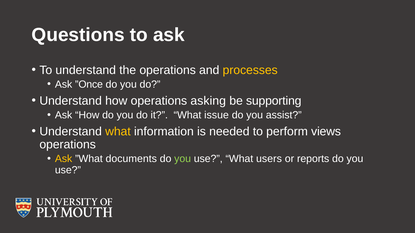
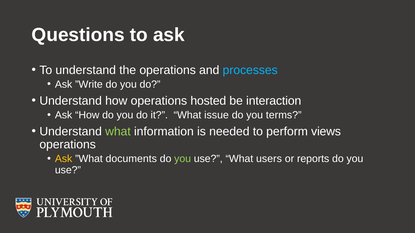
processes colour: yellow -> light blue (250, 70)
”Once: ”Once -> ”Write (89, 84)
asking: asking -> hosted (208, 101)
supporting: supporting -> interaction (274, 101)
assist: assist -> terms (284, 115)
what colour: yellow -> light green (118, 132)
